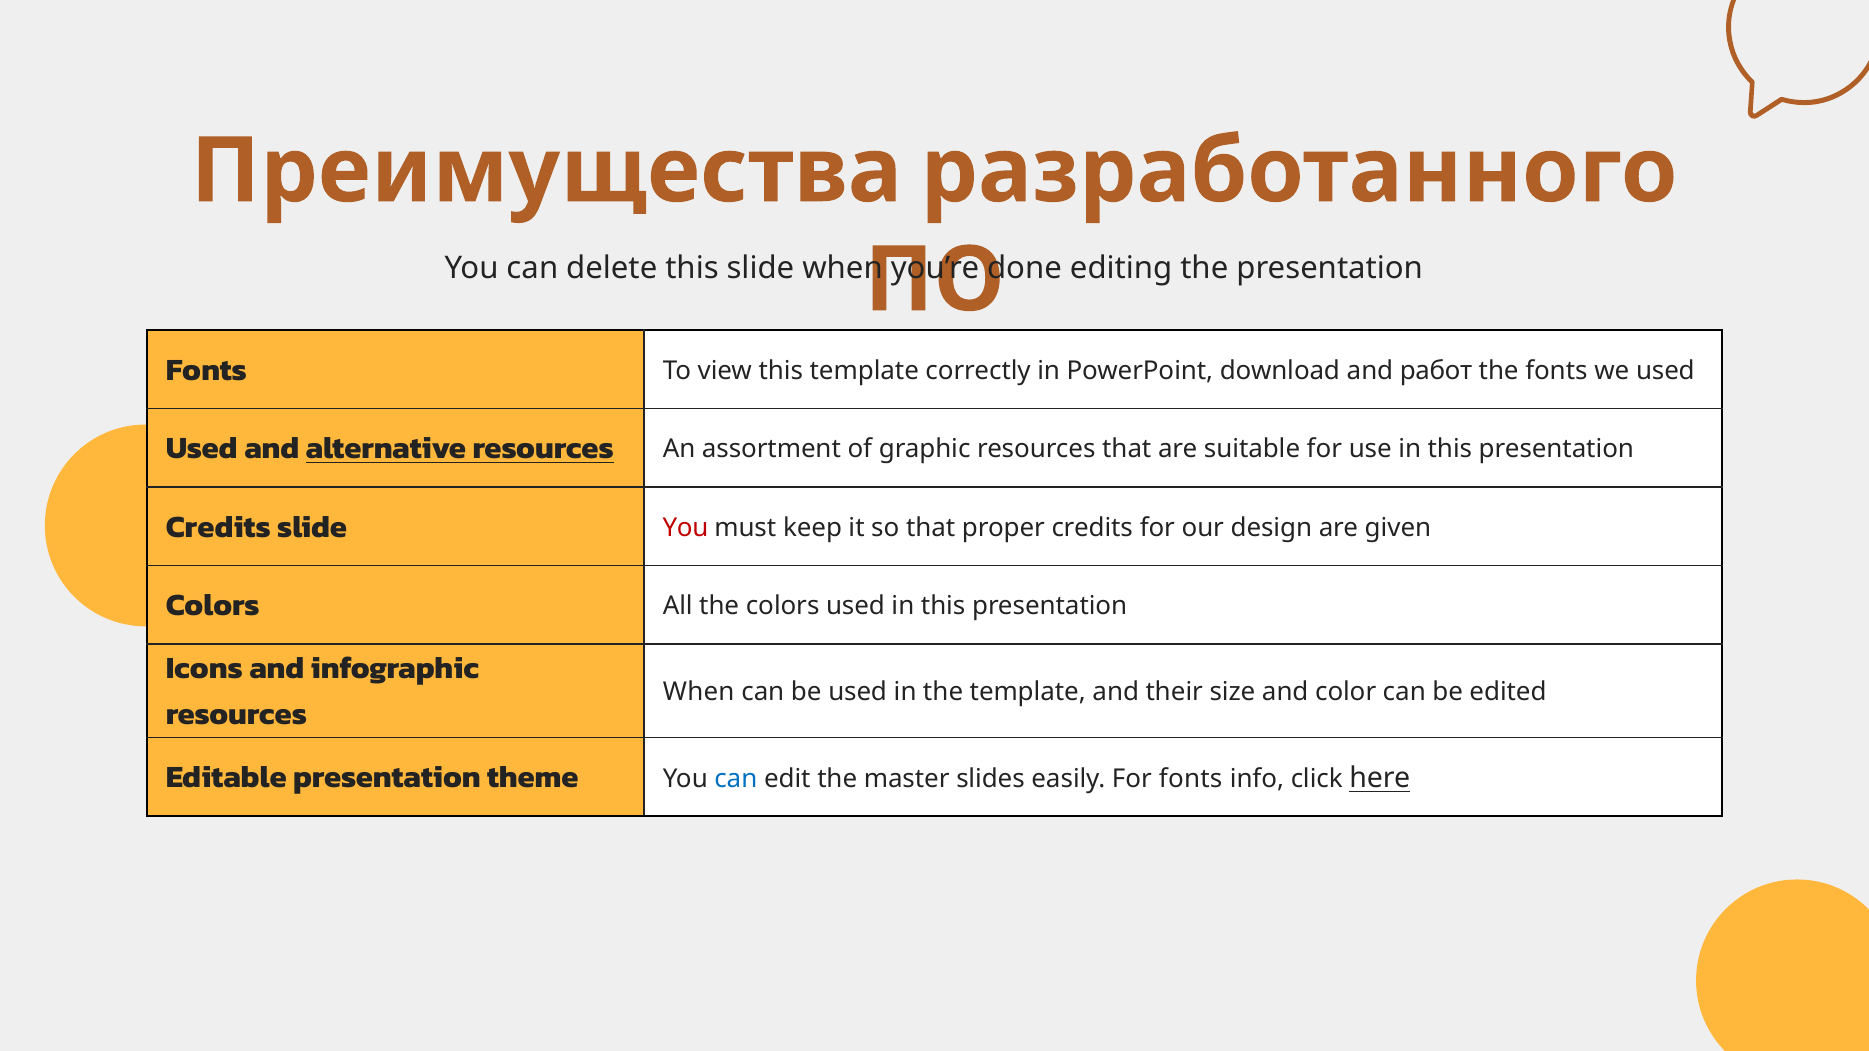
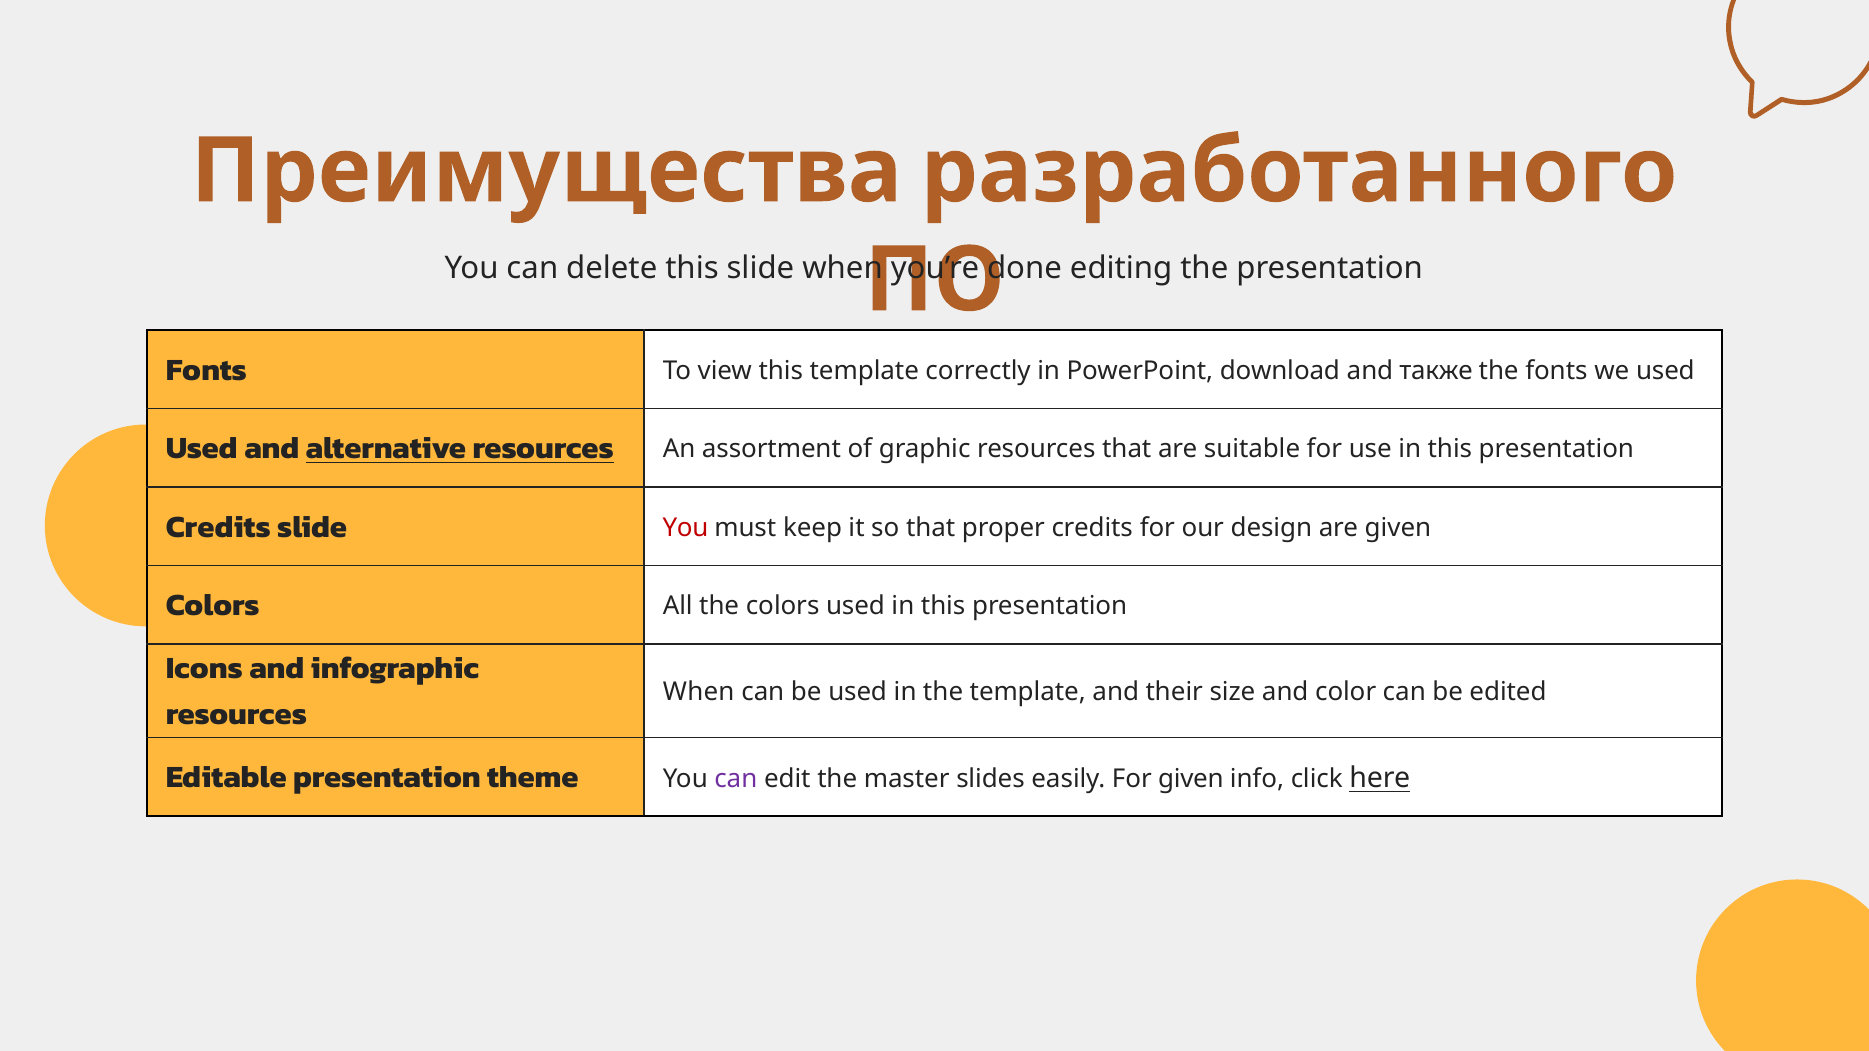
работ: работ -> также (1436, 371)
can colour: blue -> purple (736, 779)
For fonts: fonts -> given (1191, 779)
